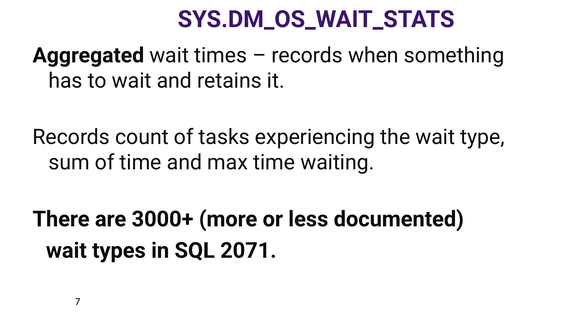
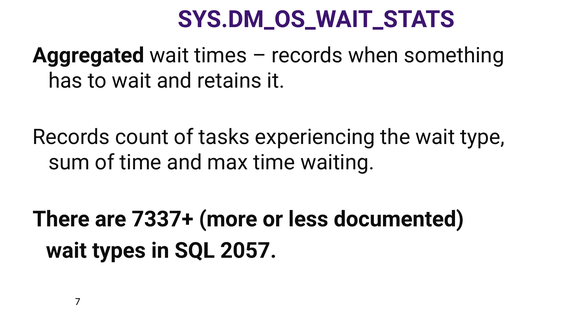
3000+: 3000+ -> 7337+ (163, 219)
2071: 2071 -> 2057 (248, 250)
